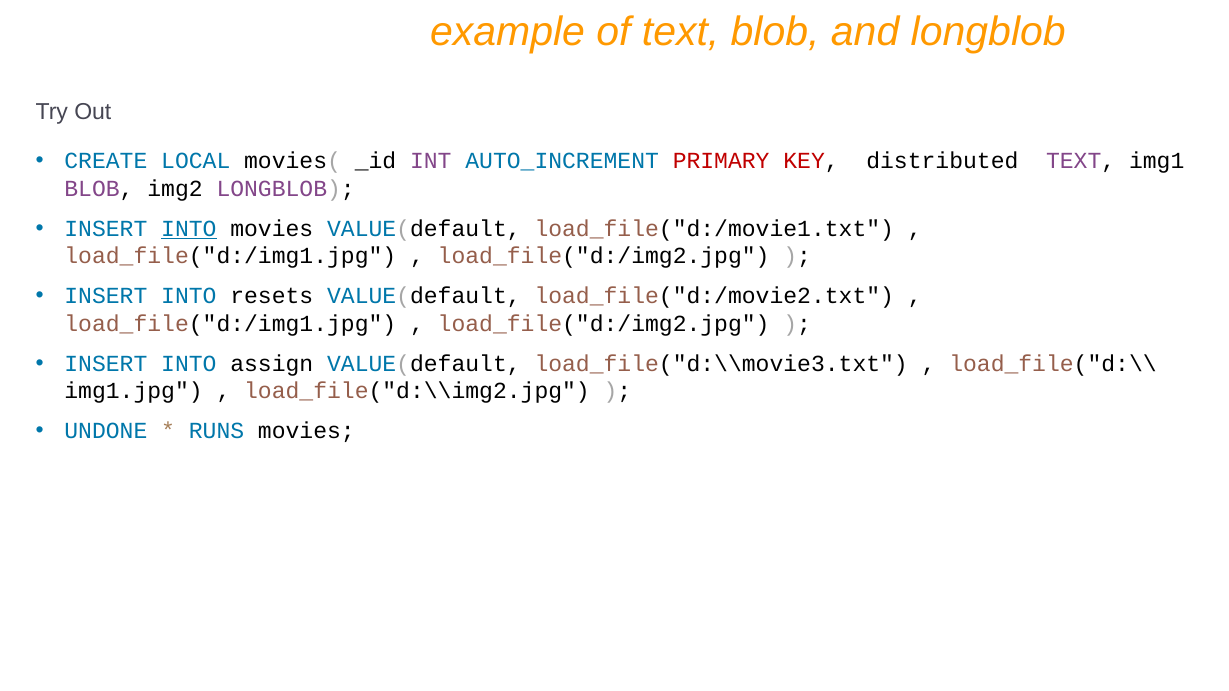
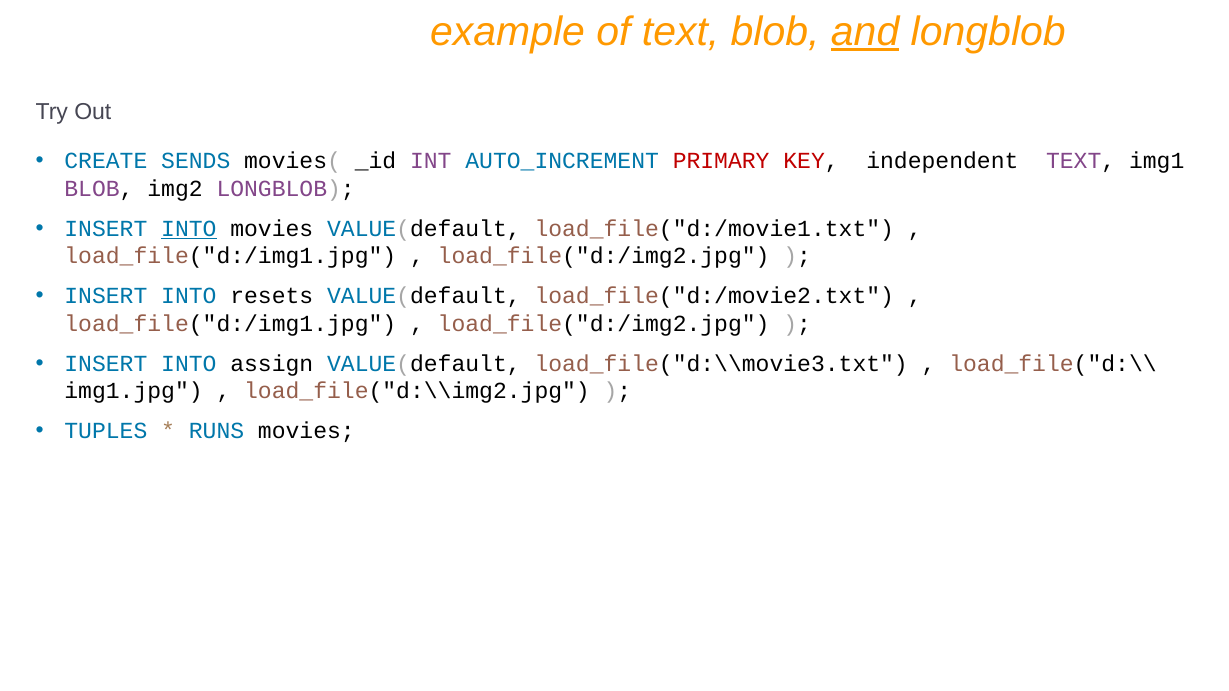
and underline: none -> present (865, 32)
LOCAL: LOCAL -> SENDS (196, 161)
distributed: distributed -> independent (942, 161)
UNDONE: UNDONE -> TUPLES (106, 431)
